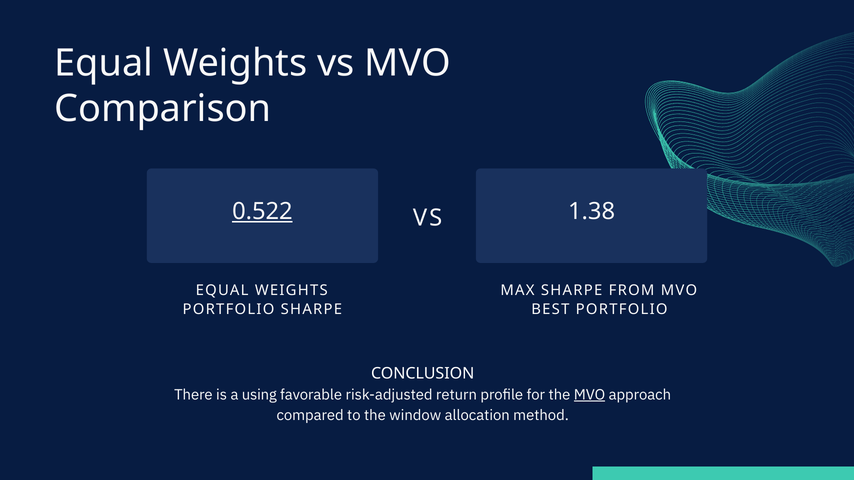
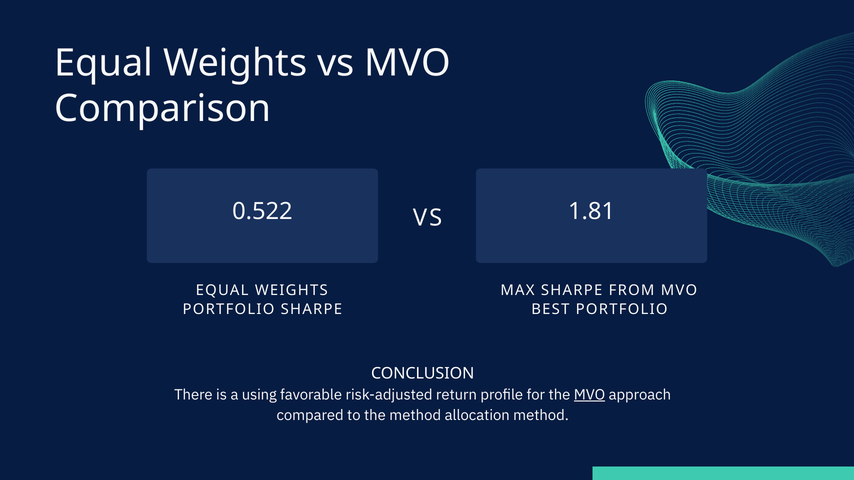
0.522 underline: present -> none (262, 212)
1.38: 1.38 -> 1.81 (592, 212)
the window: window -> method (415, 416)
